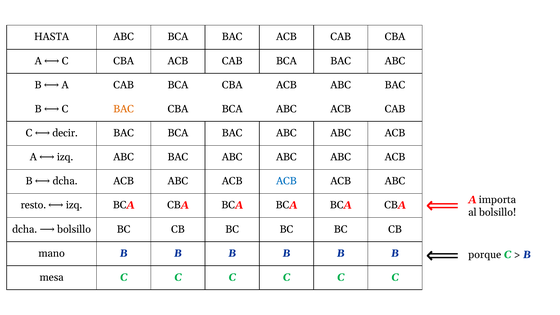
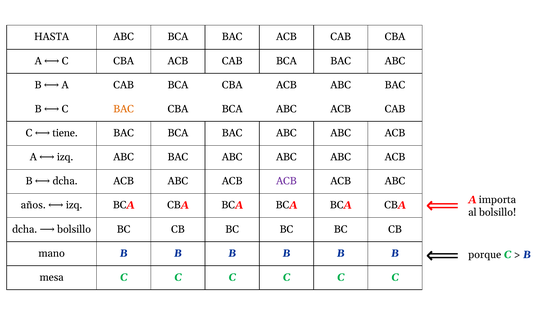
decir: decir -> tiene (65, 133)
ACB colour: blue -> purple (286, 181)
resto: resto -> años (33, 205)
